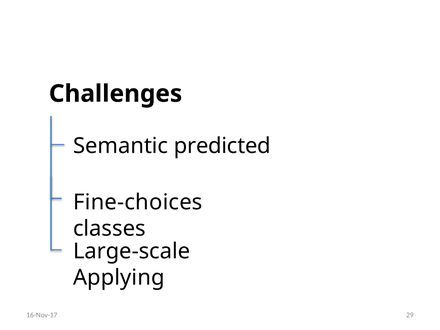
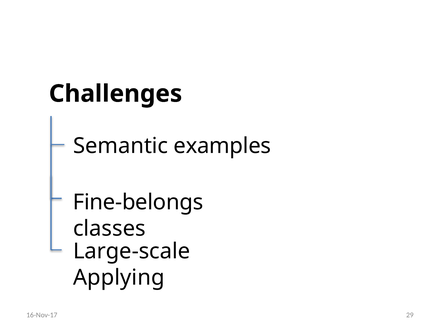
predicted: predicted -> examples (222, 146)
Fine-choices: Fine-choices -> Fine-belongs (138, 202)
